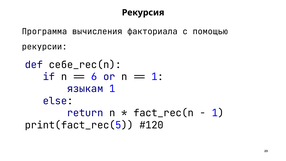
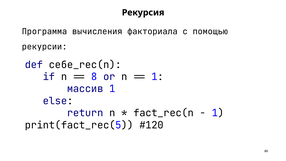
6: 6 -> 8 (94, 77)
языкам: языкам -> массив (85, 89)
